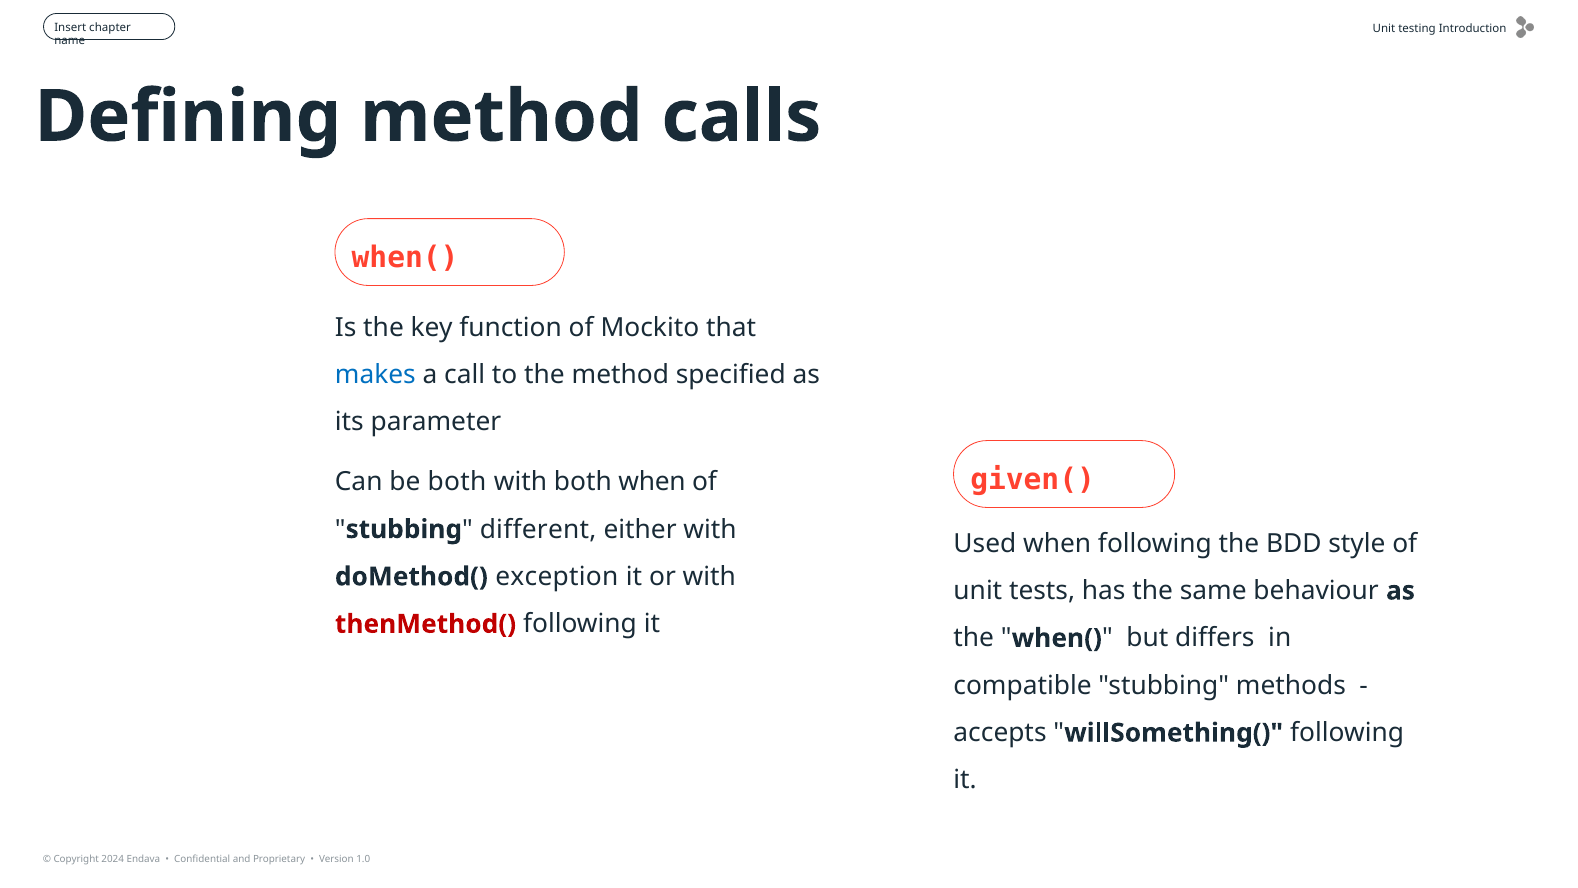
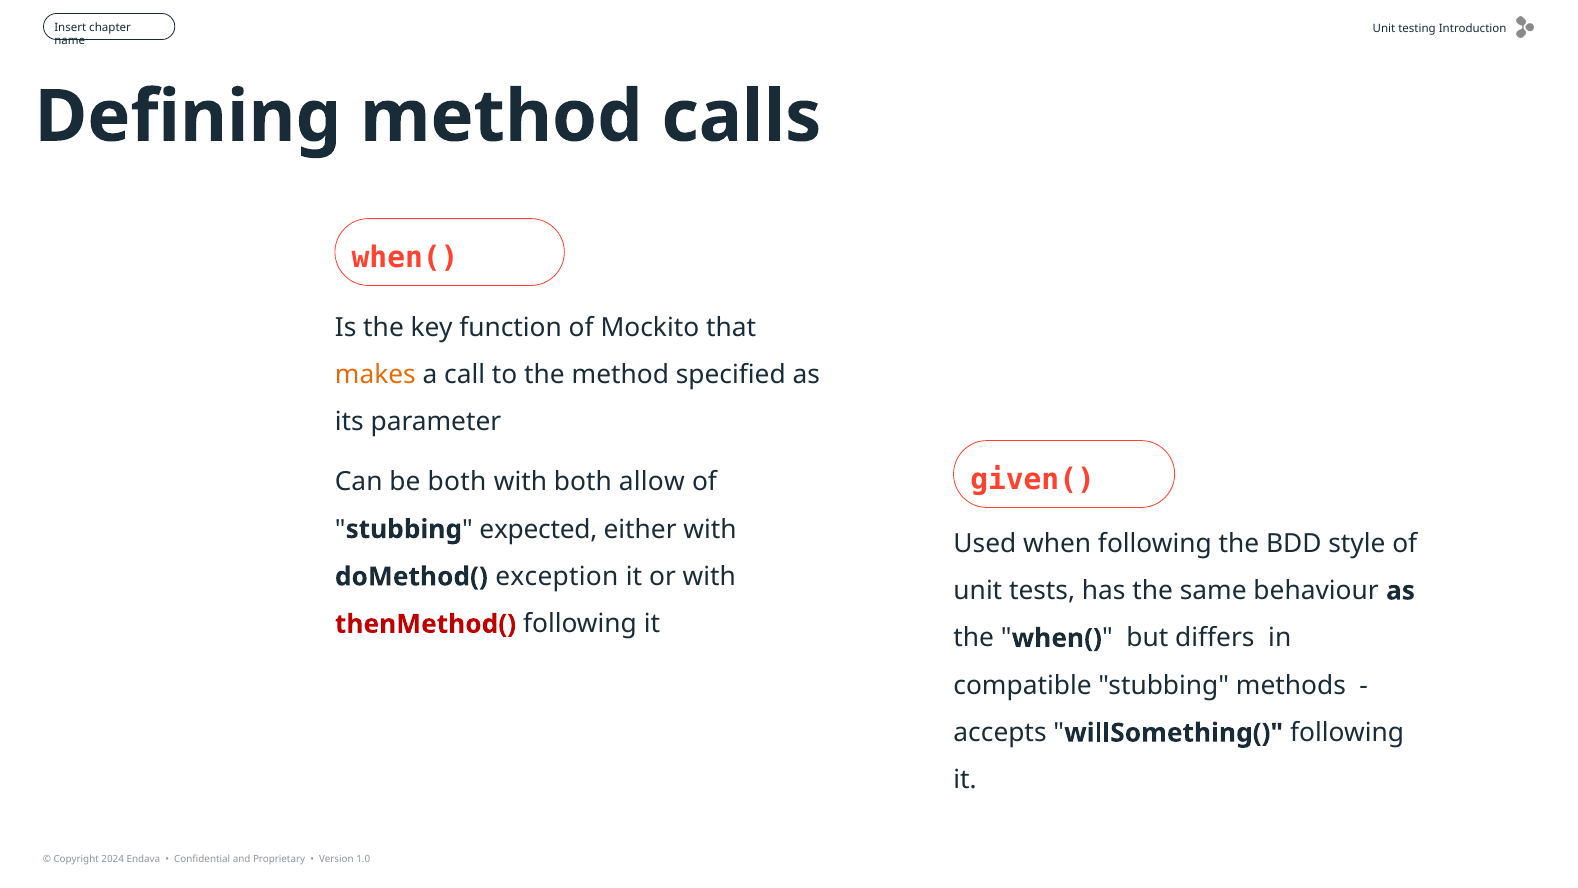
makes colour: blue -> orange (375, 375)
both when: when -> allow (652, 482)
different: different -> expected (538, 529)
